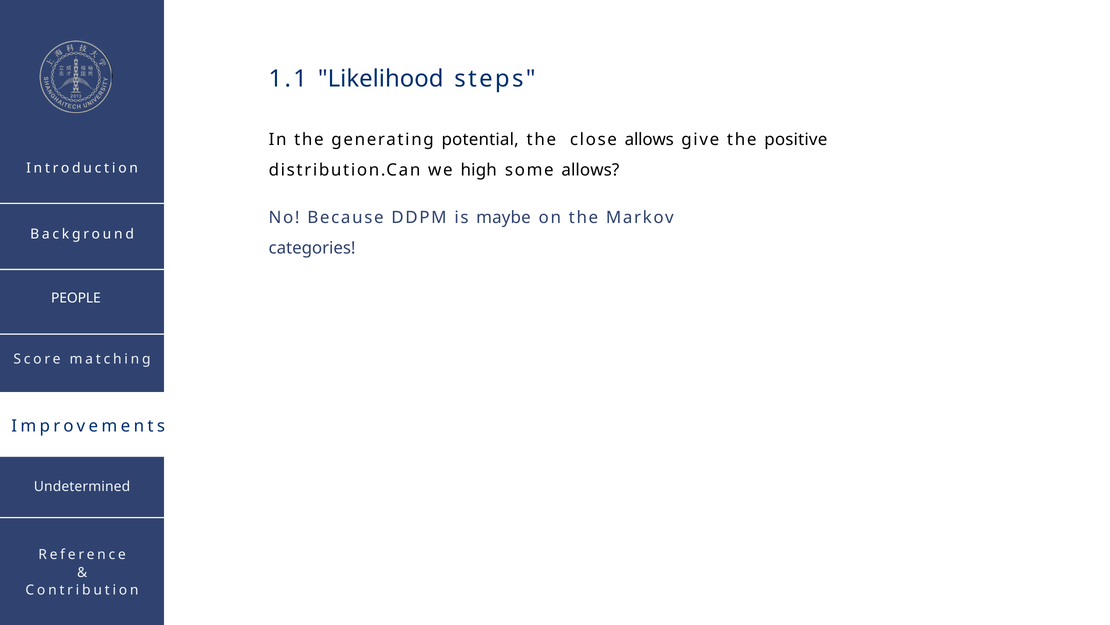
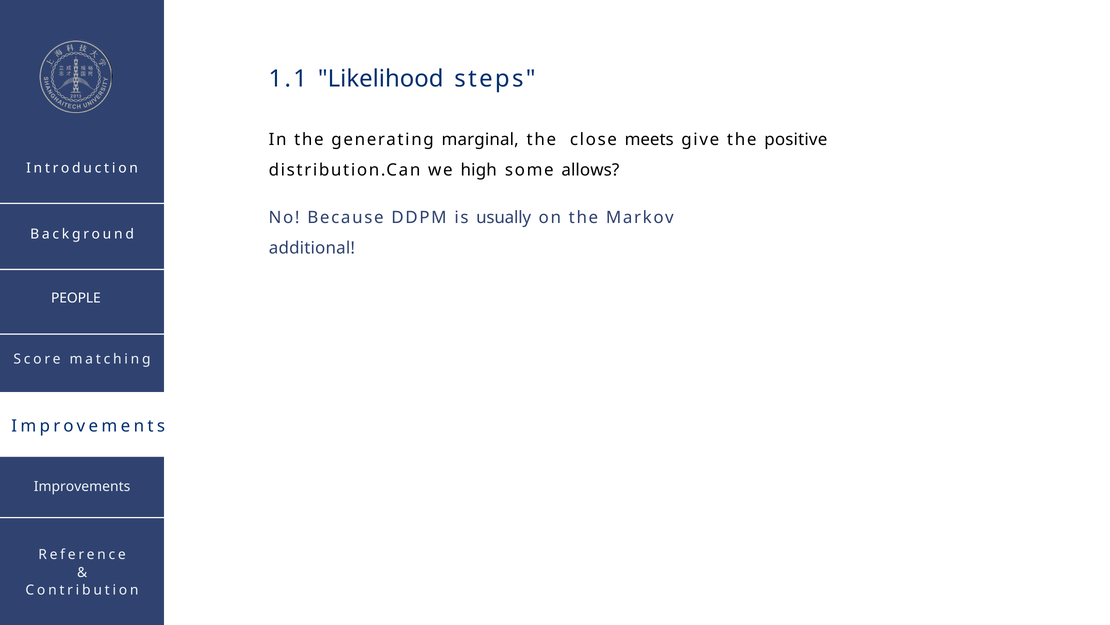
potential: potential -> marginal (480, 140)
close allows: allows -> meets (649, 140)
maybe: maybe -> usually (504, 217)
categories: categories -> additional (312, 248)
Undetermined: Undetermined -> Improvements (82, 486)
